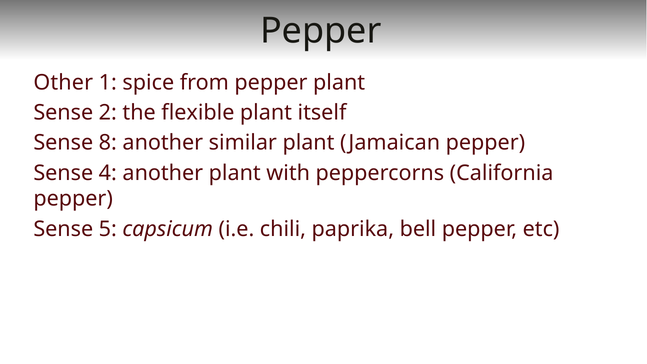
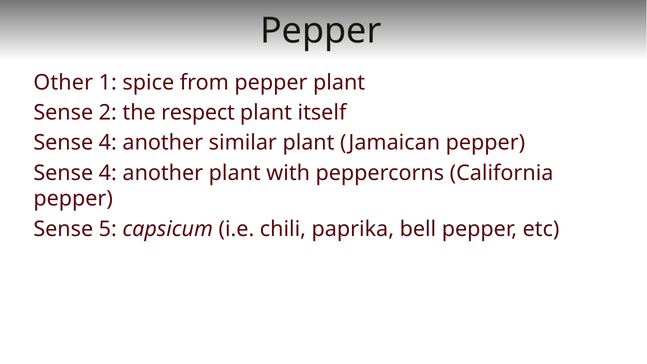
flexible: flexible -> respect (198, 113)
8: 8 -> 4 (108, 143)
